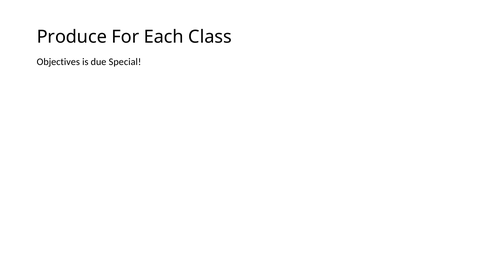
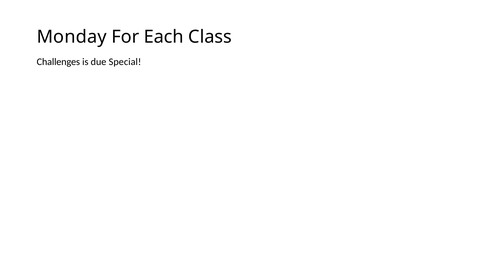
Produce: Produce -> Monday (72, 37)
Objectives: Objectives -> Challenges (58, 62)
